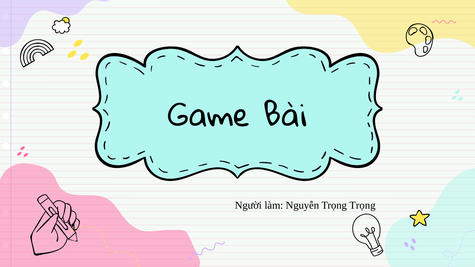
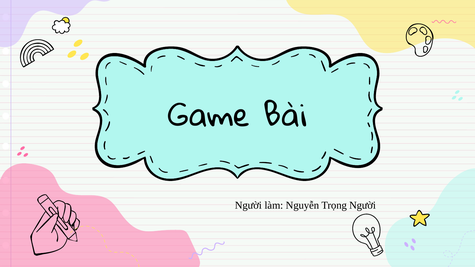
Trọng Trọng: Trọng -> Người (363, 206)
